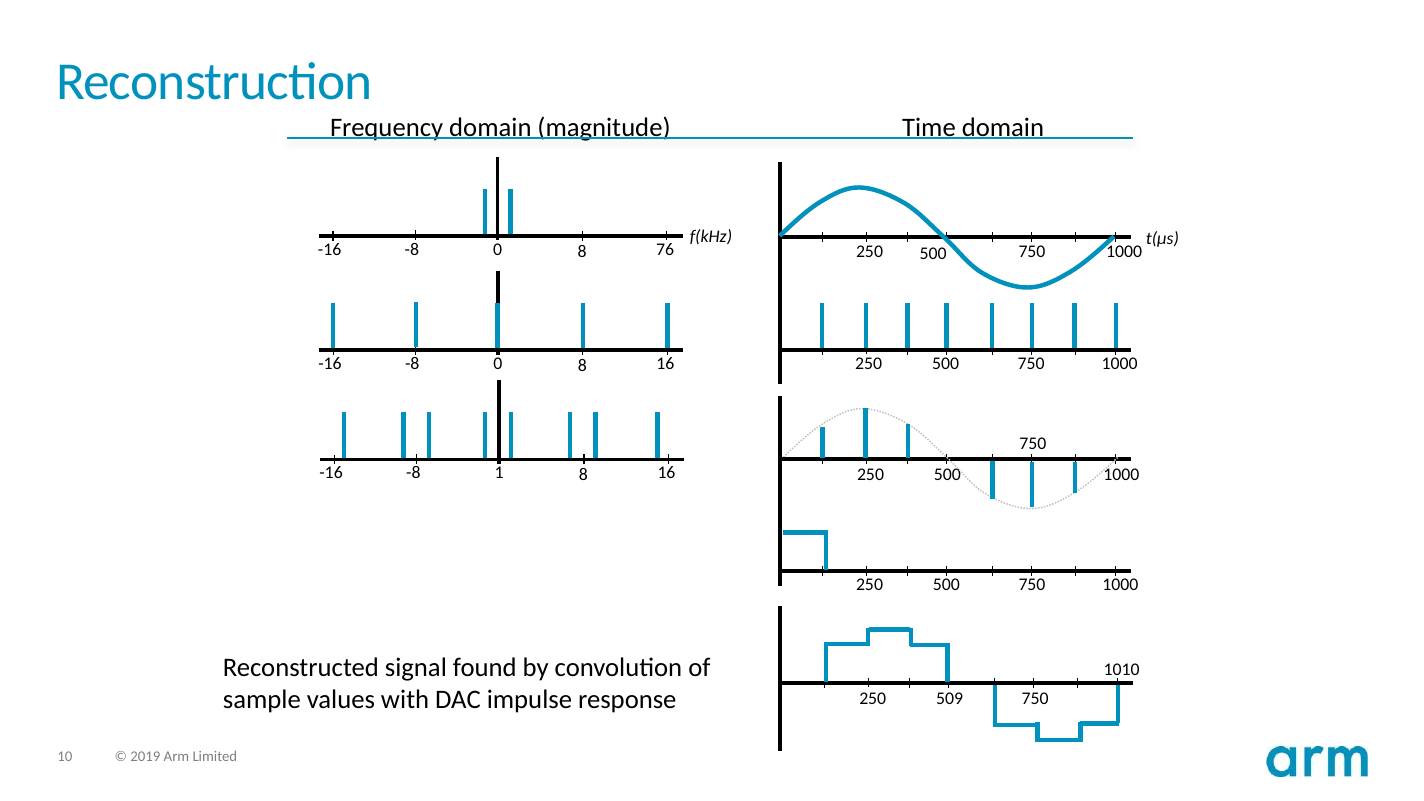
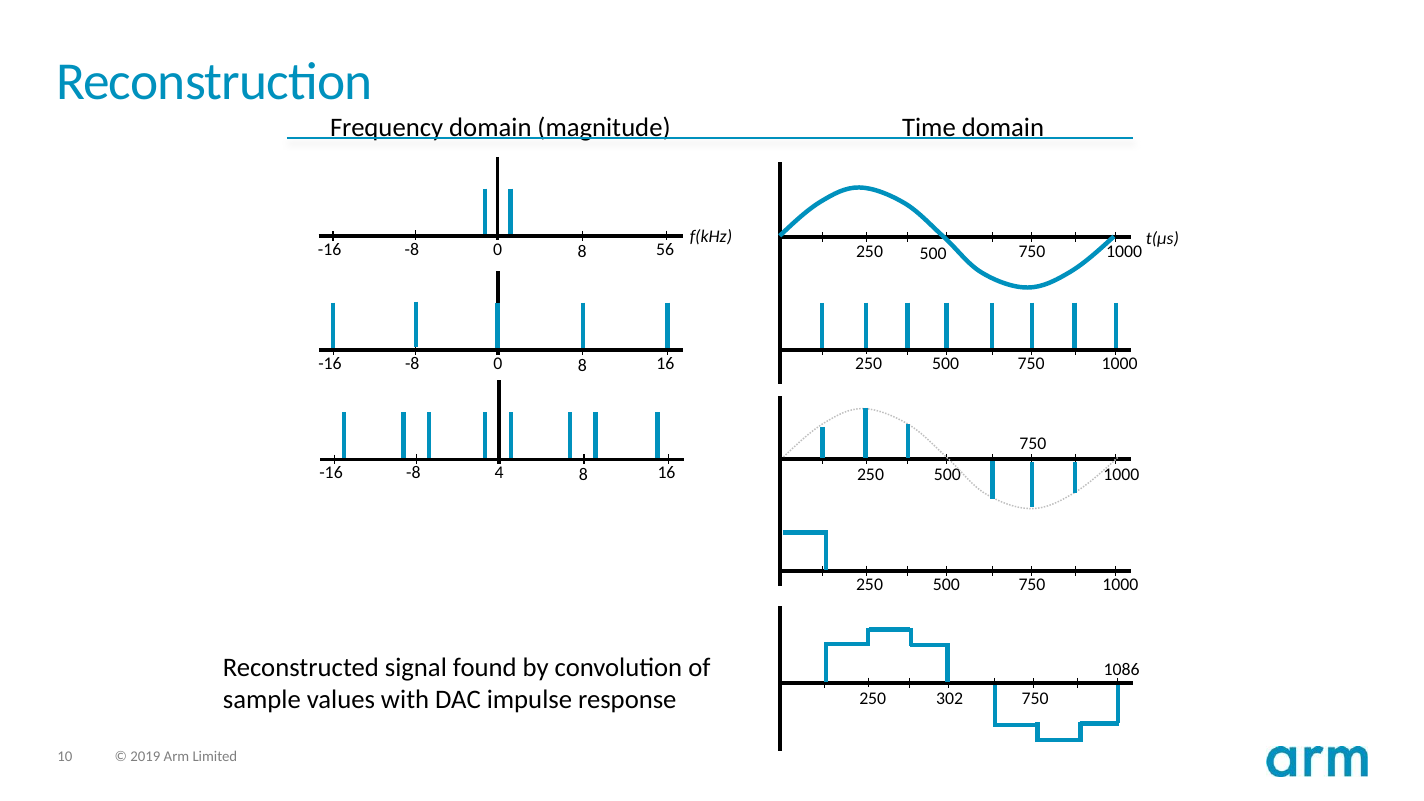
76: 76 -> 56 (665, 249)
1: 1 -> 4 (499, 473)
1010: 1010 -> 1086 (1122, 670)
509: 509 -> 302 (950, 698)
